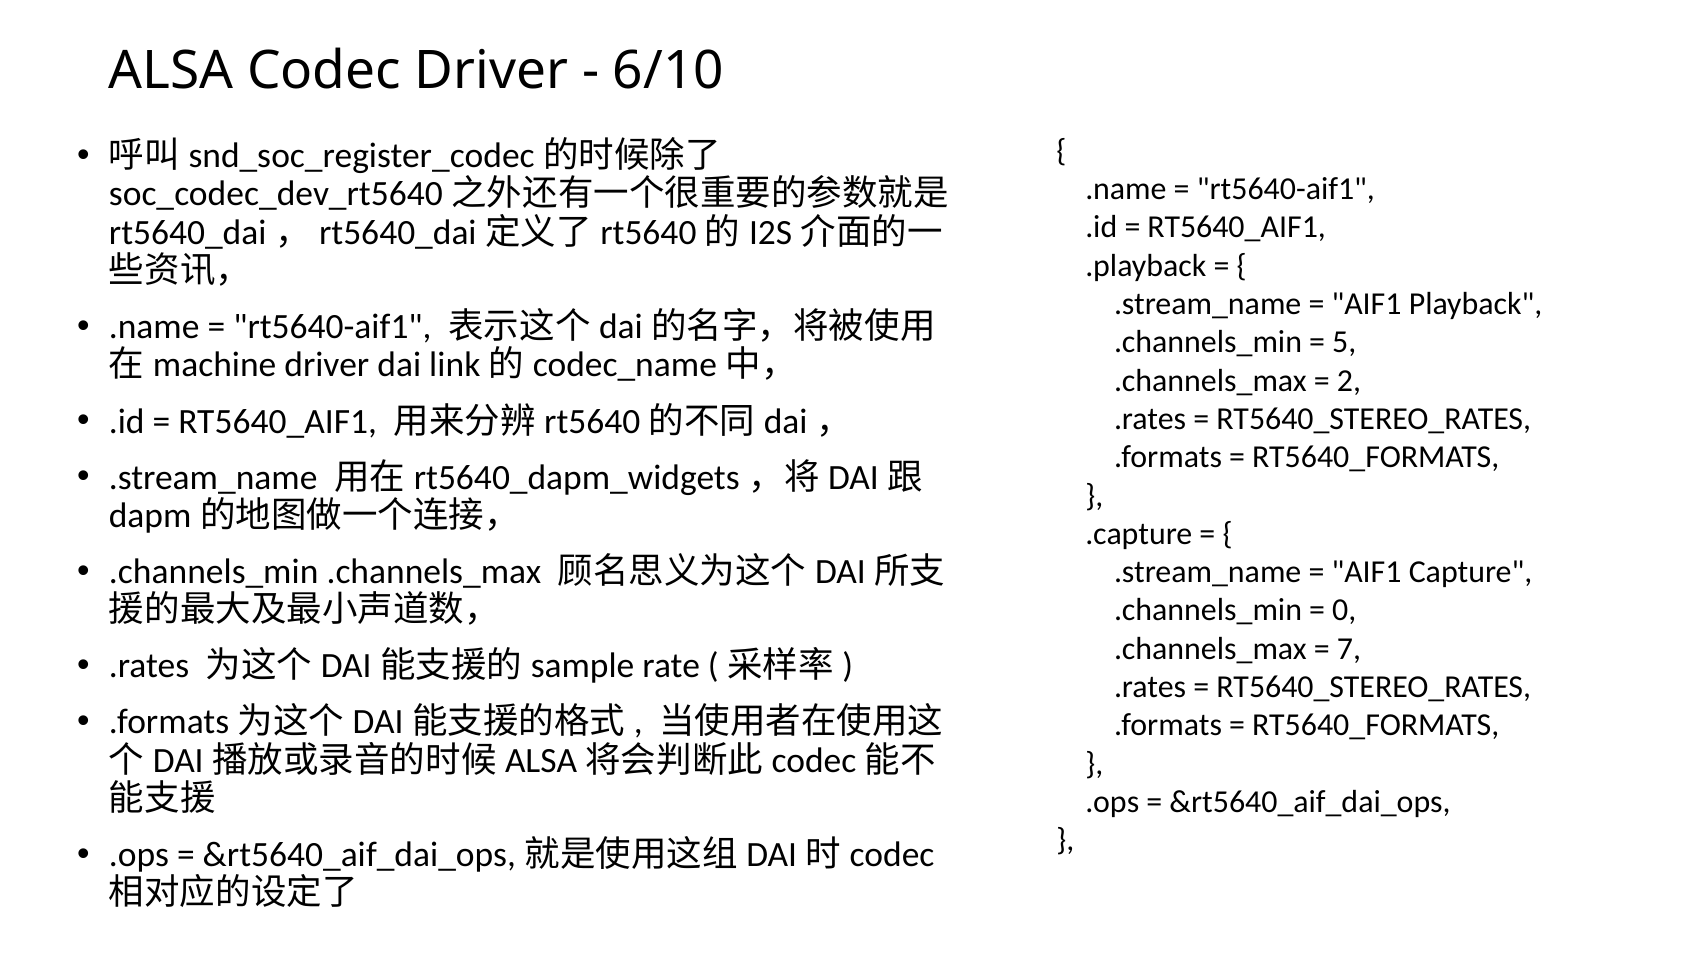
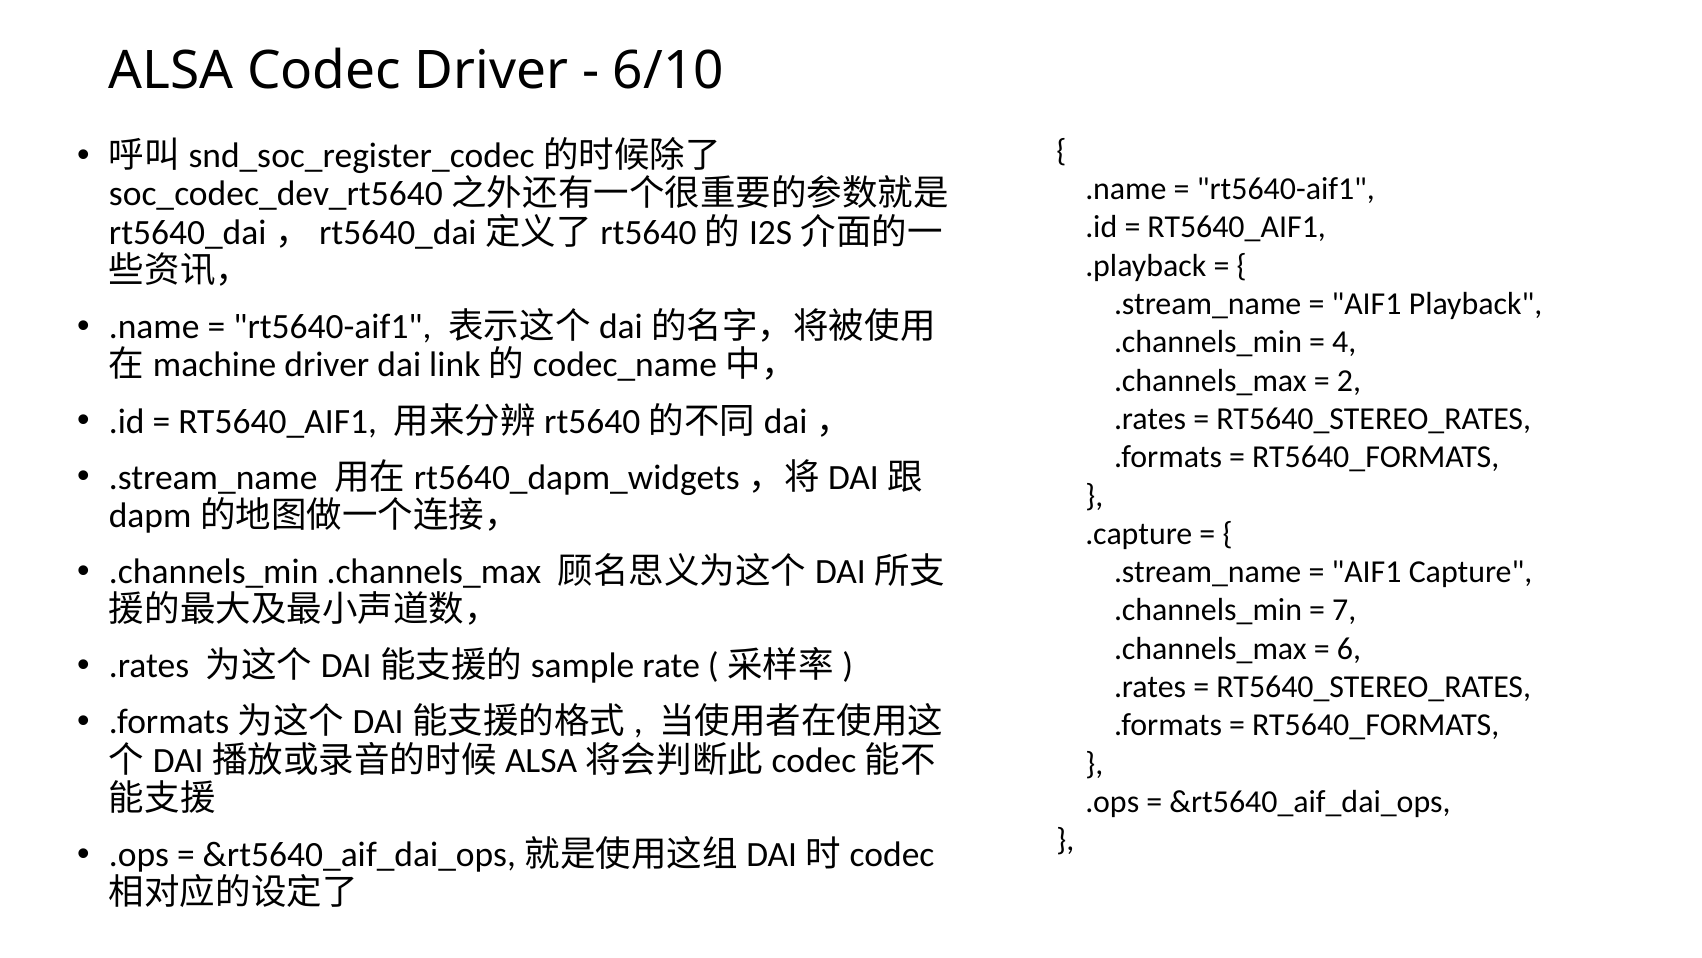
5: 5 -> 4 (1344, 342)
0: 0 -> 7 (1344, 610)
7: 7 -> 6 (1349, 648)
